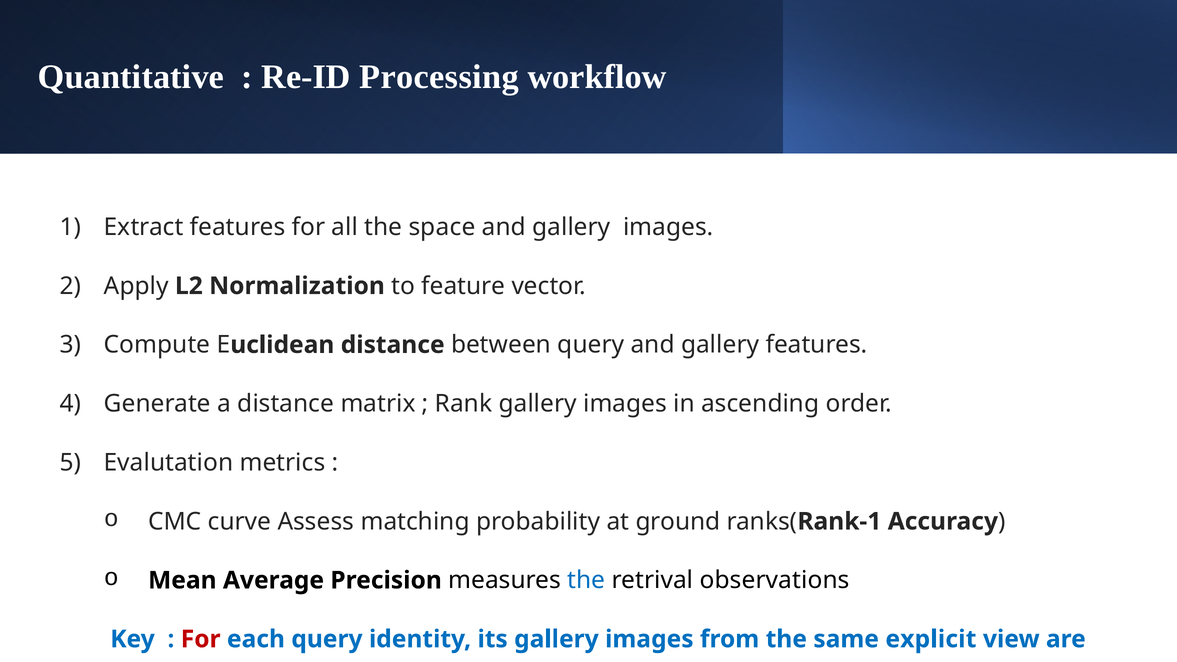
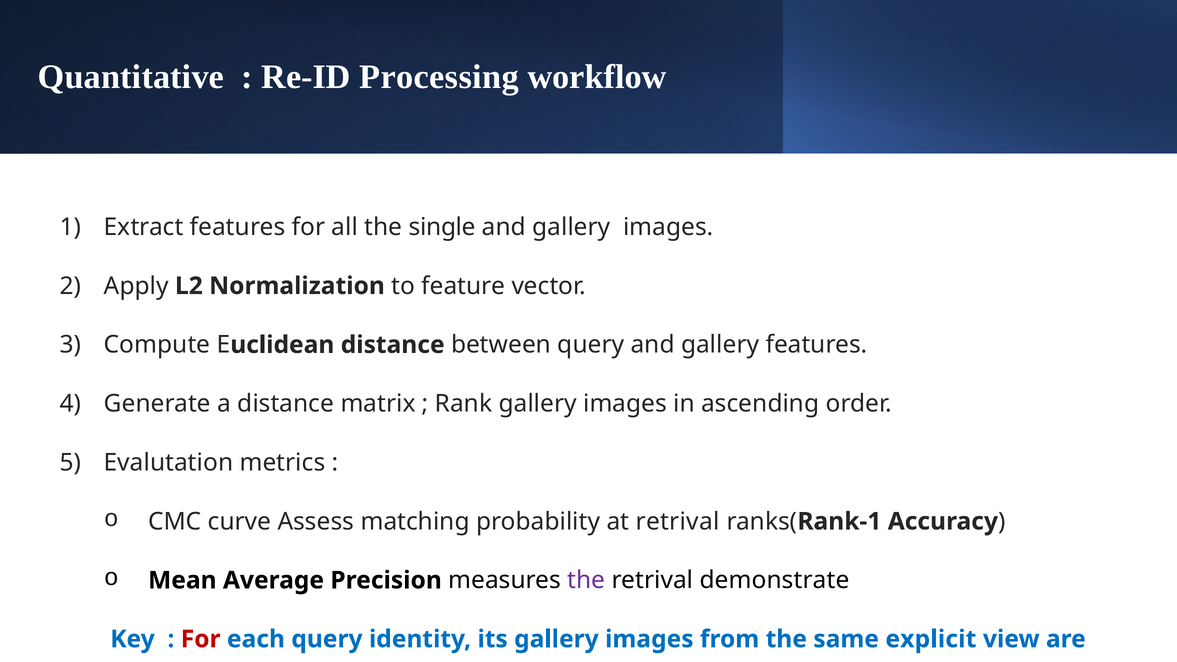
space: space -> single (442, 227)
at ground: ground -> retrival (678, 521)
the colour: blue -> purple (586, 580)
observations: observations -> demonstrate (775, 580)
